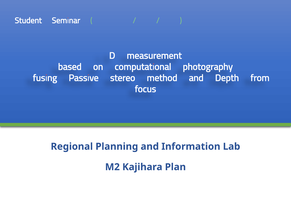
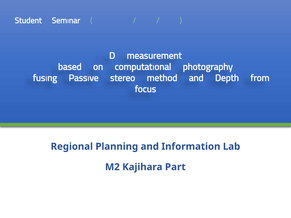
Plan: Plan -> Part (175, 167)
